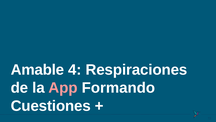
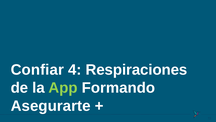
Amable: Amable -> Confiar (37, 70)
App colour: pink -> light green (63, 88)
Cuestiones: Cuestiones -> Asegurarte (51, 106)
